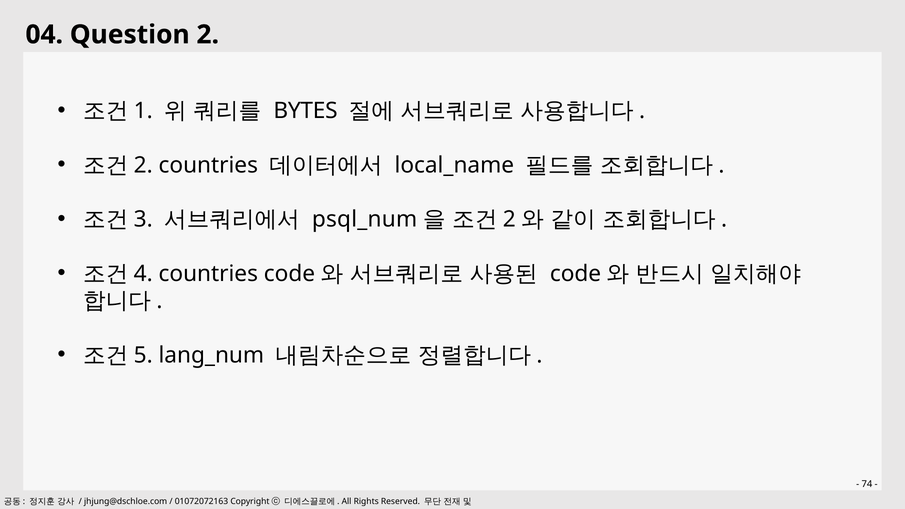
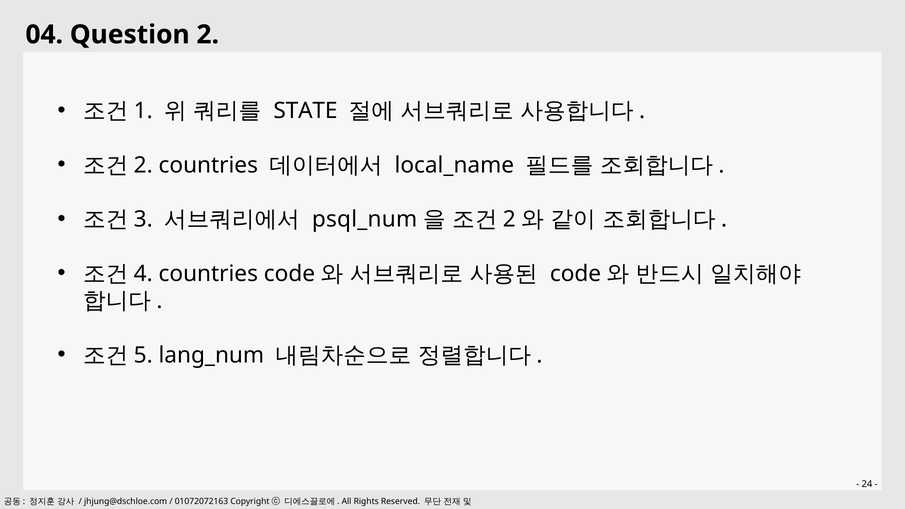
BYTES: BYTES -> STATE (305, 111)
74: 74 -> 24 (867, 484)
